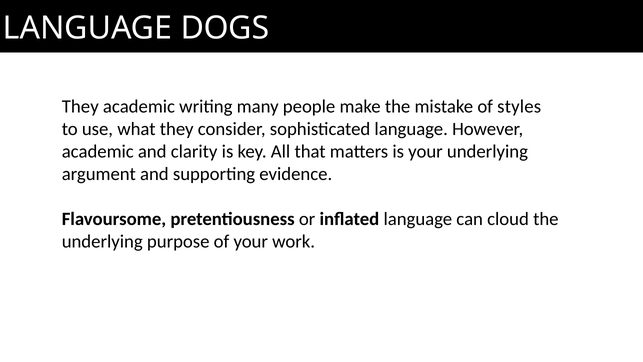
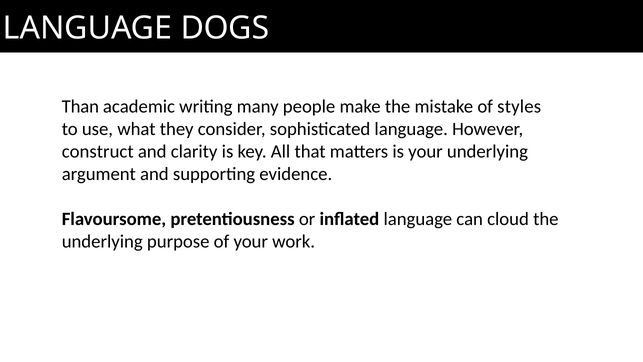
They: They -> Than (80, 106)
academic: academic -> construct (98, 151)
